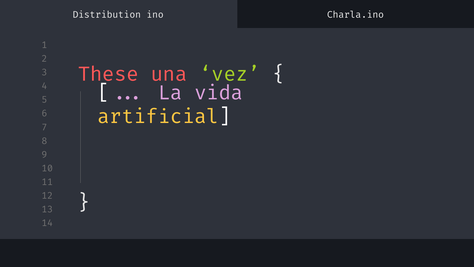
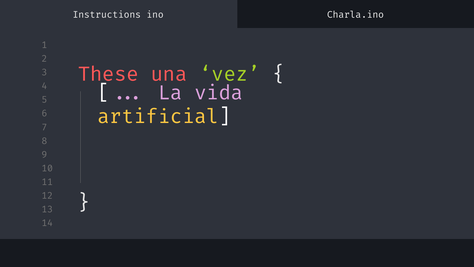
Distribution.ino: Distribution.ino -> Instructions.ino (118, 15)
